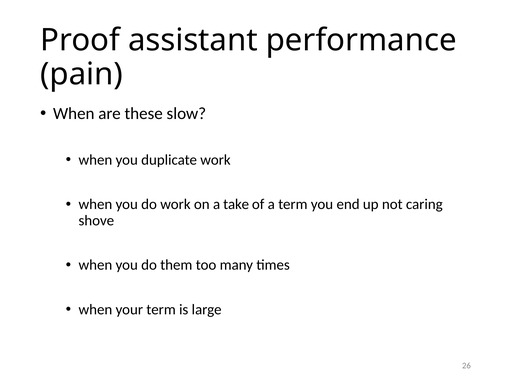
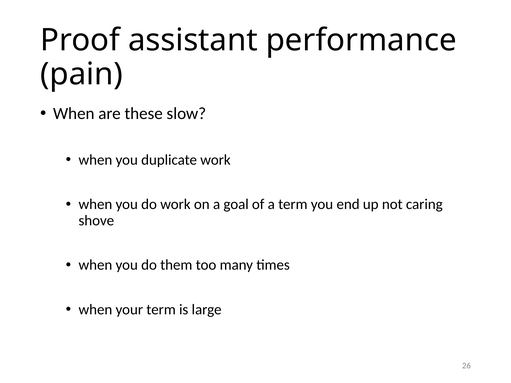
take: take -> goal (236, 205)
